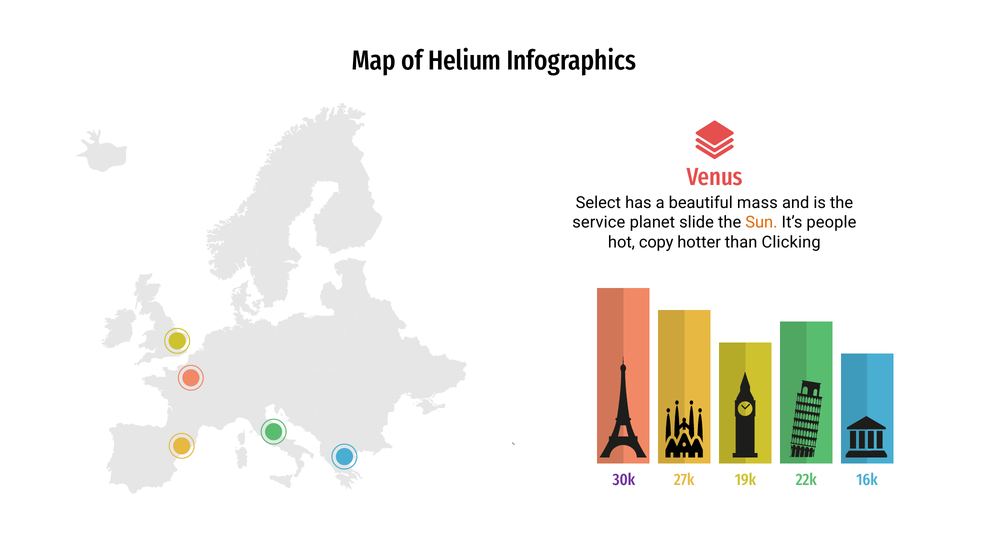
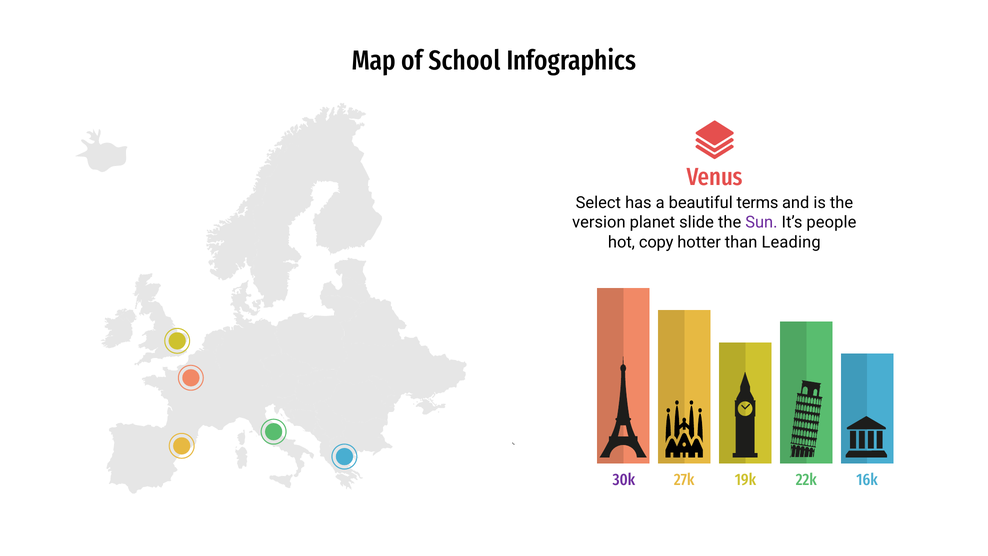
Helium: Helium -> School (465, 60)
mass: mass -> terms (758, 203)
service: service -> version (599, 222)
Sun colour: orange -> purple (761, 222)
Clicking: Clicking -> Leading (791, 242)
